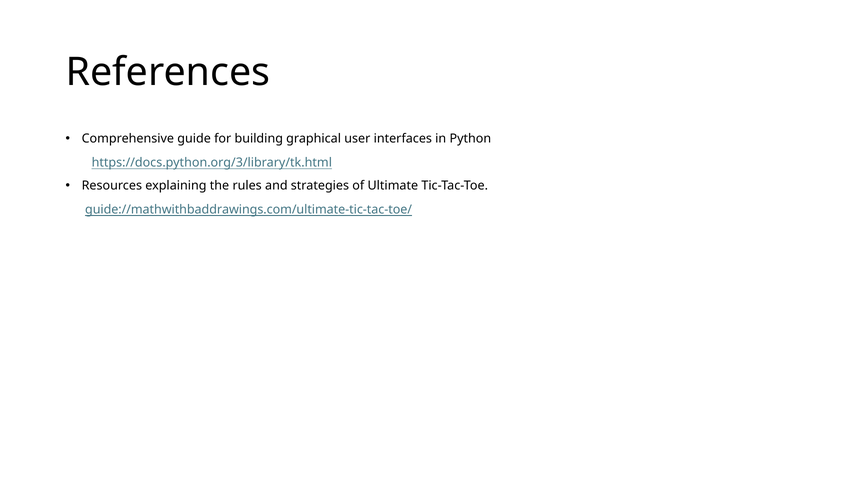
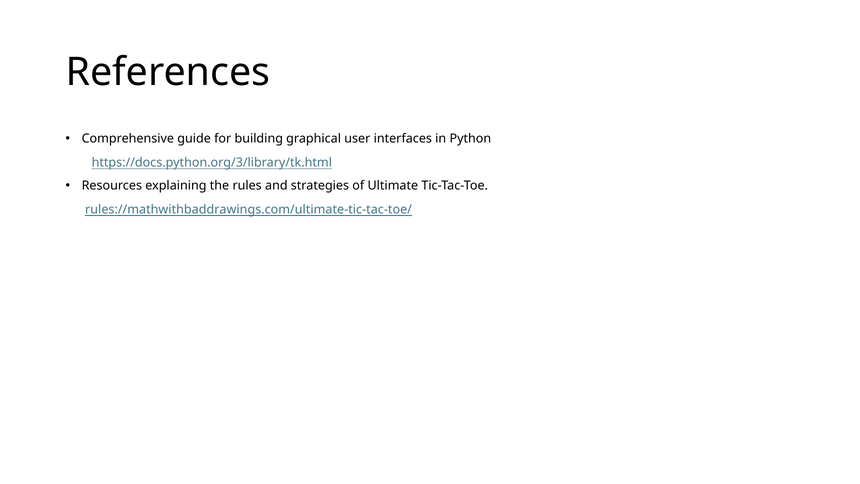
guide://mathwithbaddrawings.com/ultimate-tic-tac-toe/: guide://mathwithbaddrawings.com/ultimate-tic-tac-toe/ -> rules://mathwithbaddrawings.com/ultimate-tic-tac-toe/ (249, 210)
